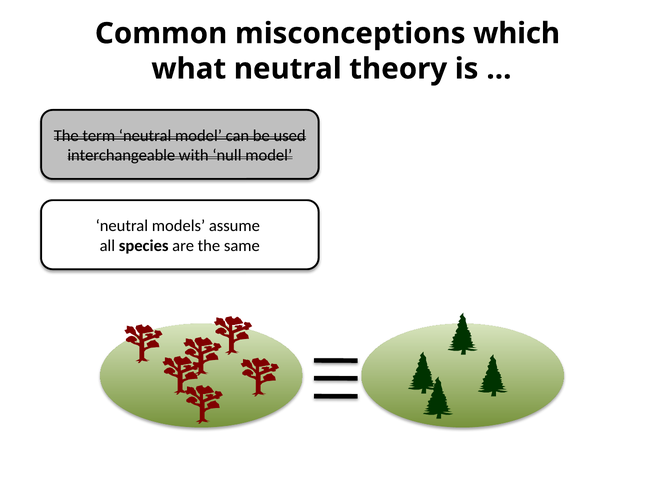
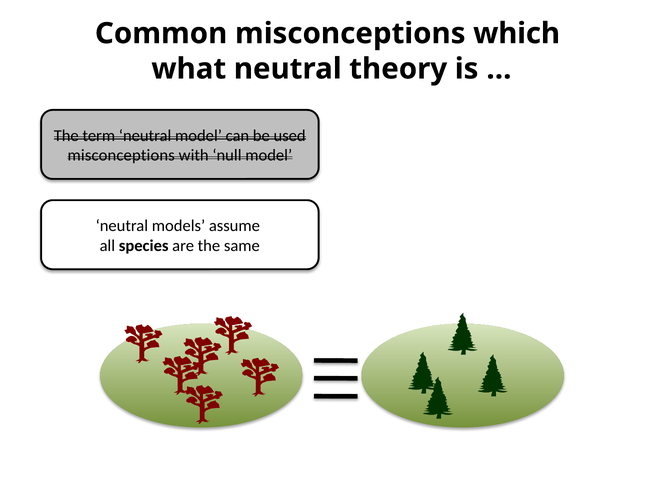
interchangeable: interchangeable -> misconceptions (121, 156)
